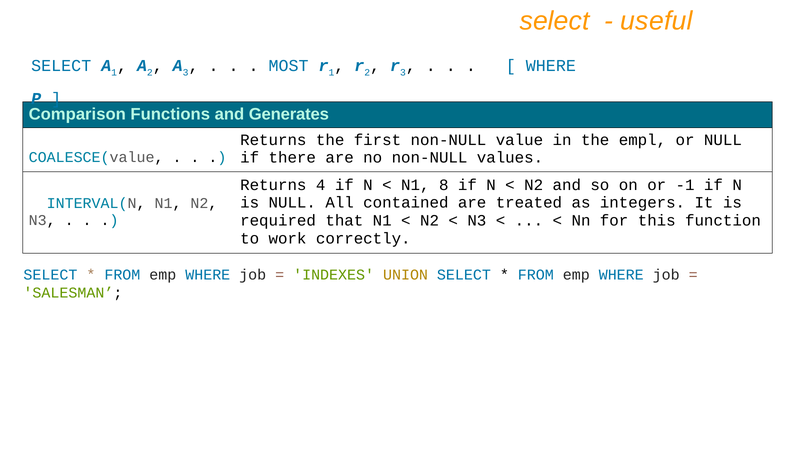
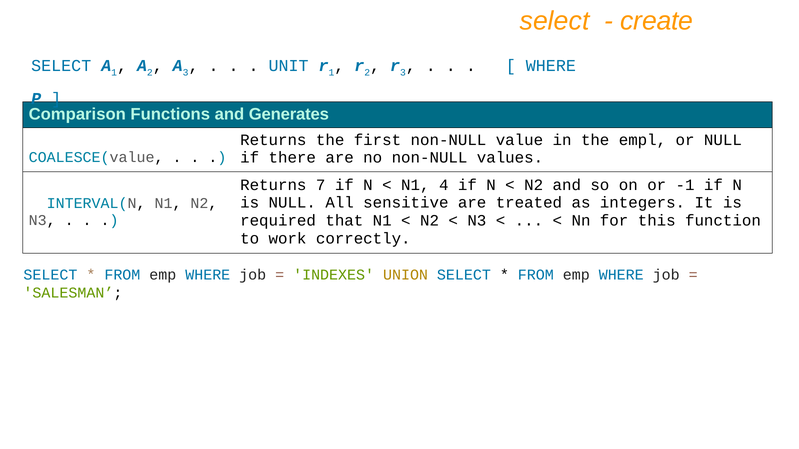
useful: useful -> create (657, 21)
MOST: MOST -> UNIT (289, 66)
4: 4 -> 7 (321, 185)
8: 8 -> 4 (444, 185)
contained: contained -> sensitive (406, 203)
